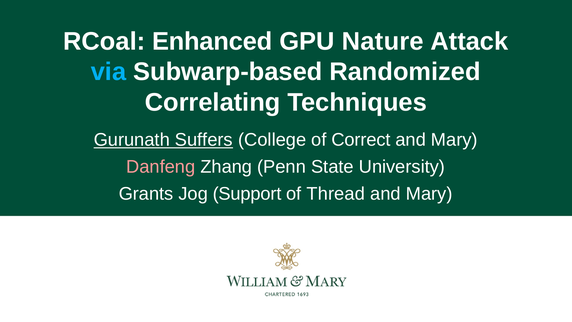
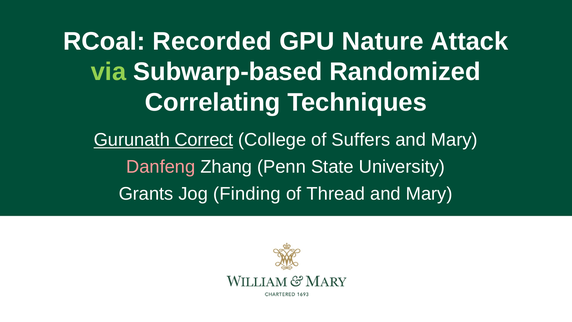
Enhanced: Enhanced -> Recorded (212, 41)
via colour: light blue -> light green (108, 72)
Suffers: Suffers -> Correct (204, 140)
Correct: Correct -> Suffers (361, 140)
Support: Support -> Finding (247, 194)
